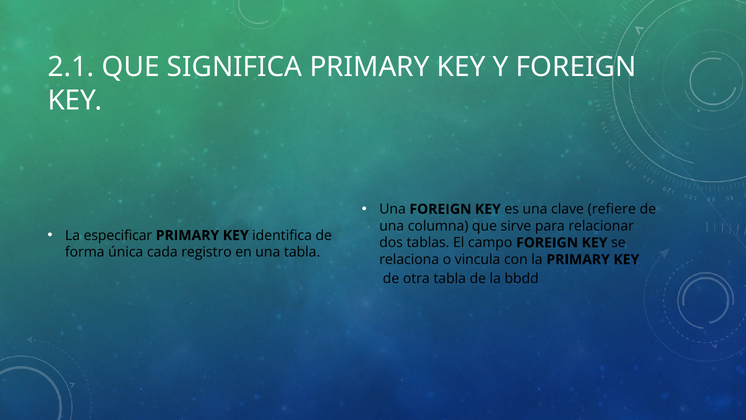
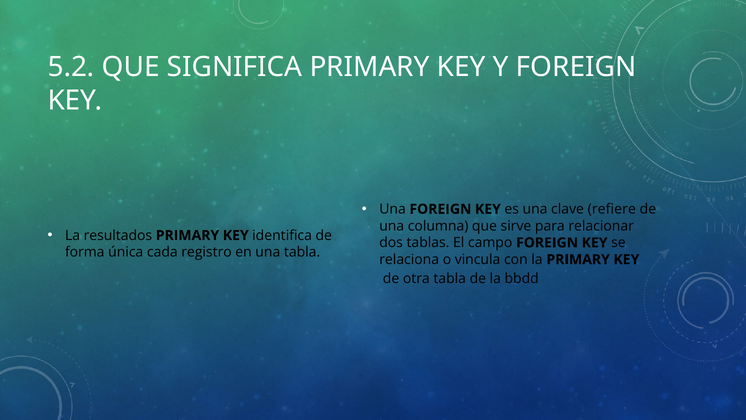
2.1: 2.1 -> 5.2 (71, 67)
especificar: especificar -> resultados (118, 235)
